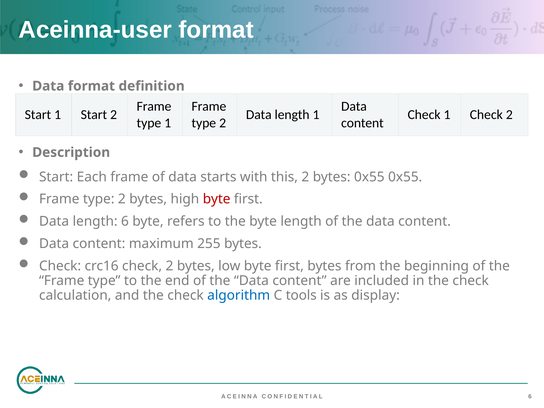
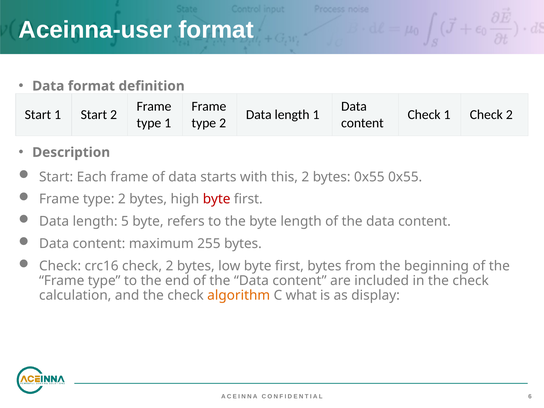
length 6: 6 -> 5 (125, 221)
algorithm colour: blue -> orange (239, 295)
tools: tools -> what (301, 295)
